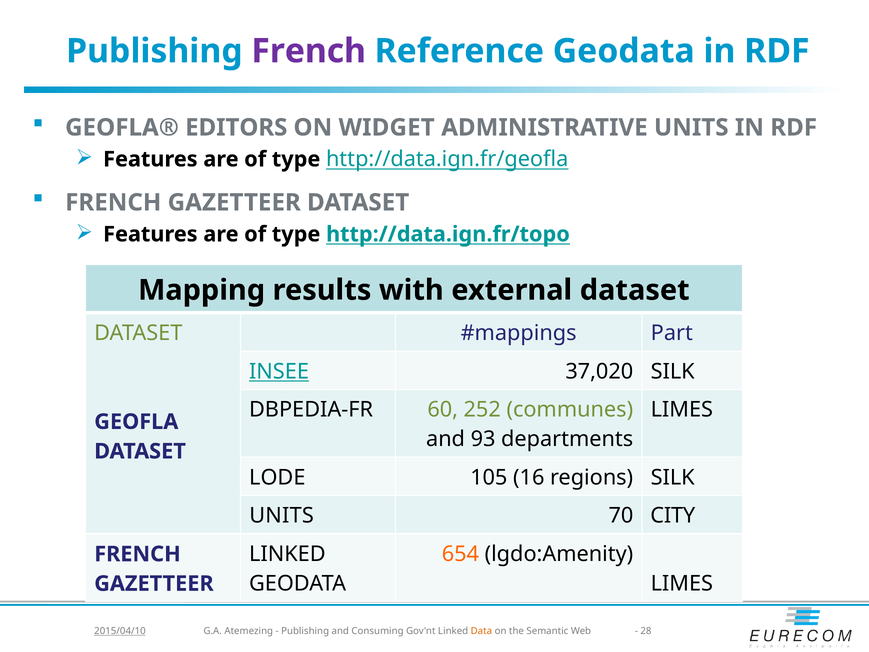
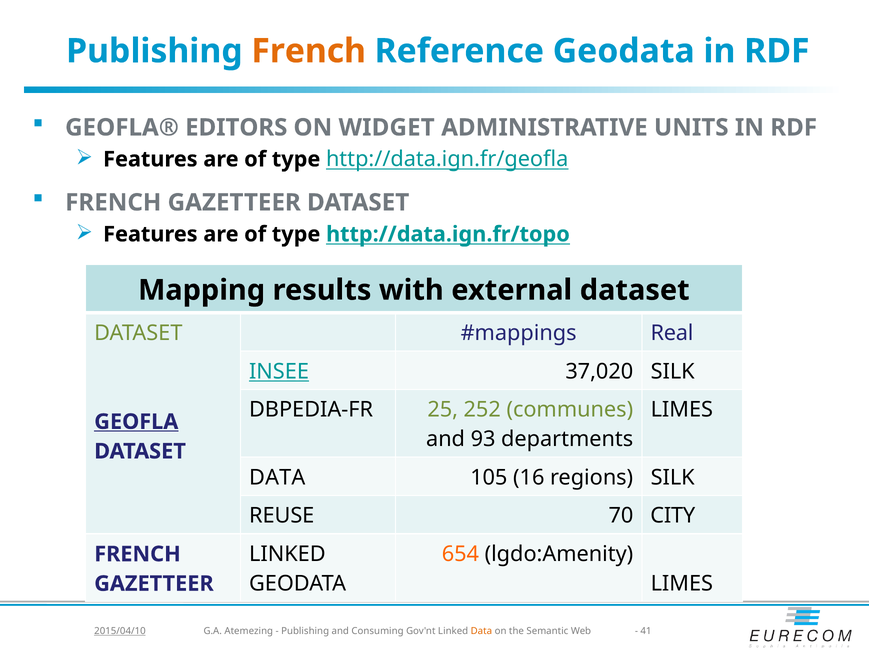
French colour: purple -> orange (309, 51)
Part: Part -> Real (672, 333)
60: 60 -> 25 (443, 409)
GEOFLA underline: none -> present (136, 422)
LODE: LODE -> DATA (277, 477)
UNITS: UNITS -> REUSE (282, 516)
28: 28 -> 41 (646, 631)
